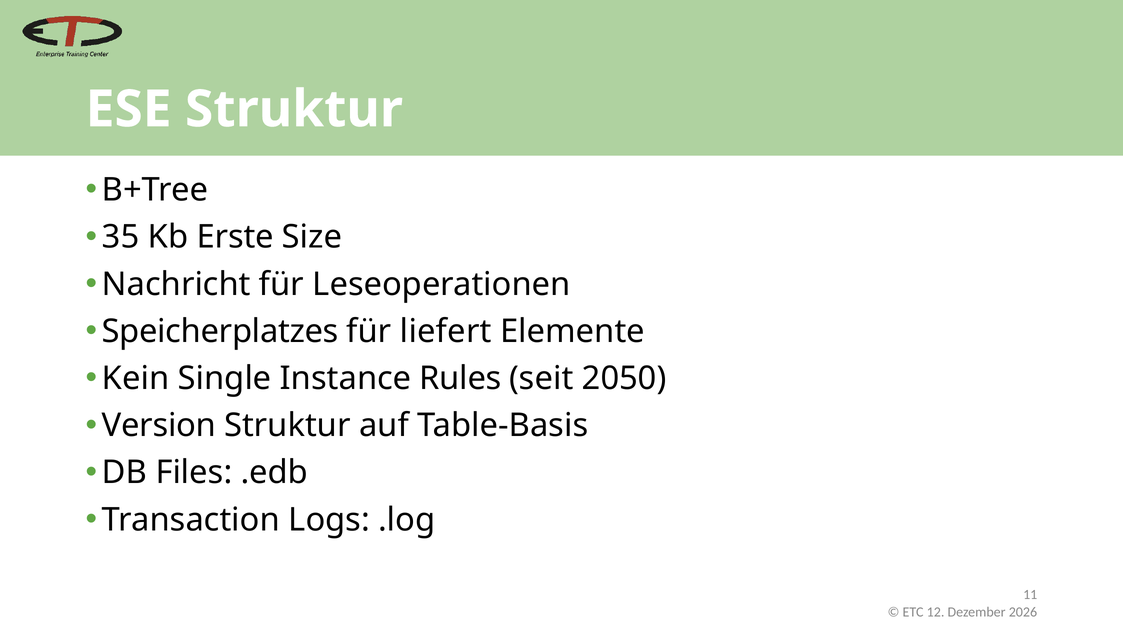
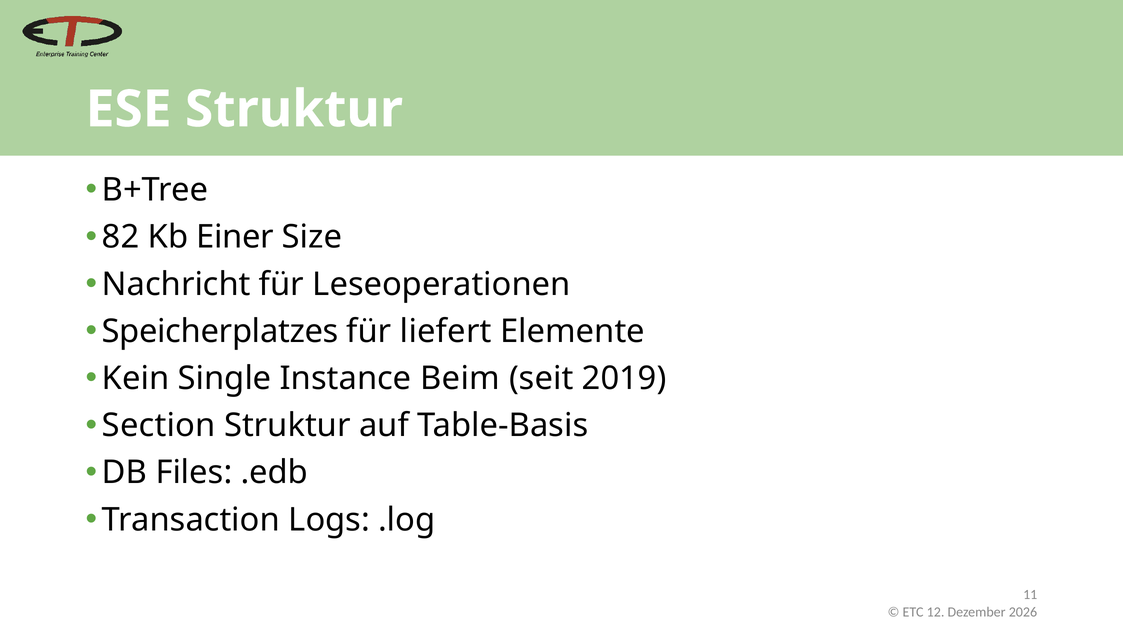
35: 35 -> 82 (121, 237)
Erste: Erste -> Einer (235, 237)
Rules: Rules -> Beim (460, 378)
2050: 2050 -> 2019 (624, 378)
Version: Version -> Section (159, 425)
